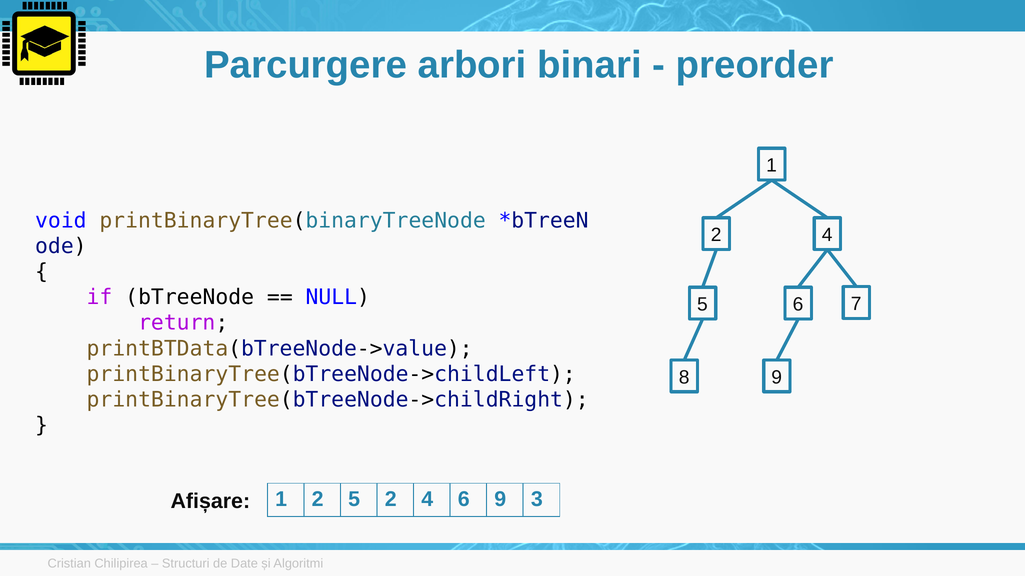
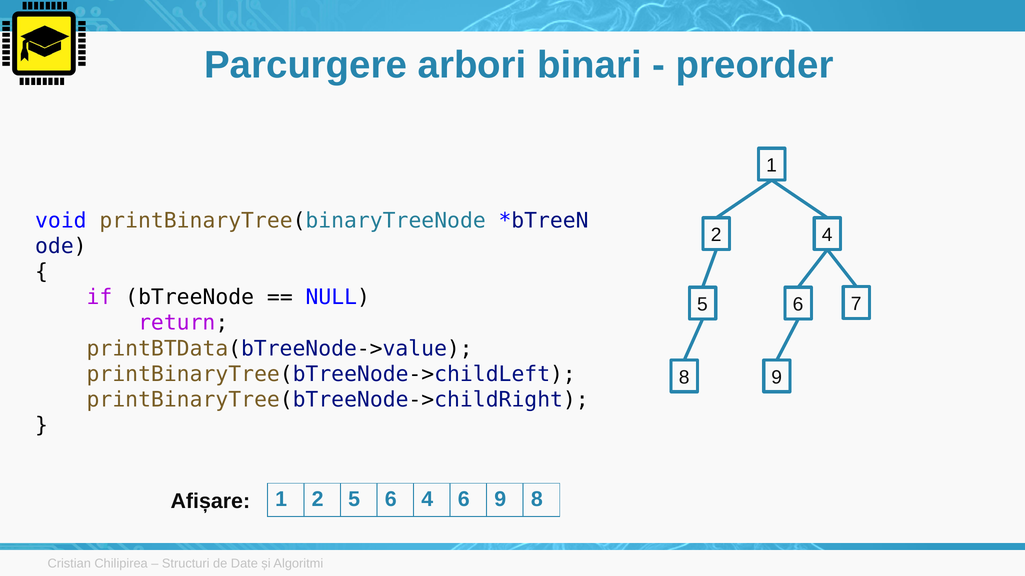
2 5 2: 2 -> 6 (391, 500)
9 3: 3 -> 8 (537, 500)
